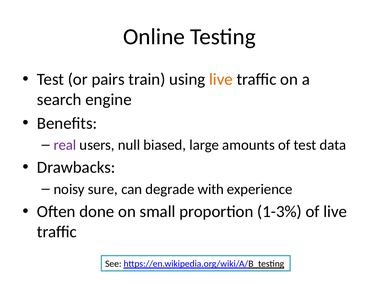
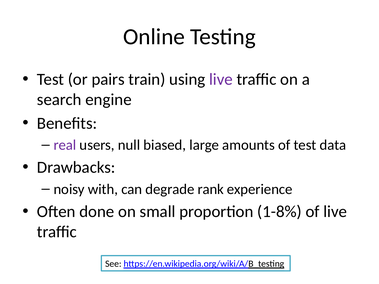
live colour: orange -> purple (221, 80)
sure: sure -> with (103, 189)
with: with -> rank (211, 189)
1-3%: 1-3% -> 1-8% (279, 212)
